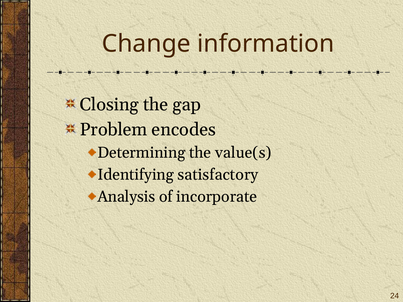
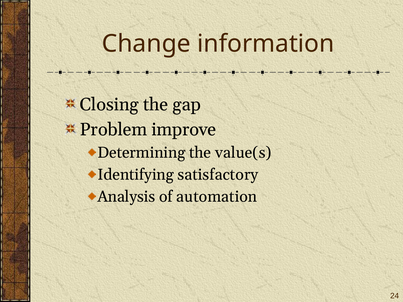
encodes: encodes -> improve (184, 130)
incorporate: incorporate -> automation (217, 197)
